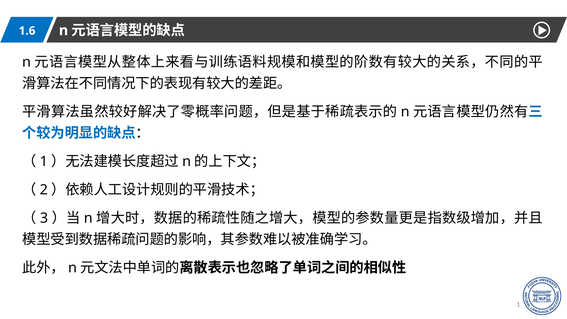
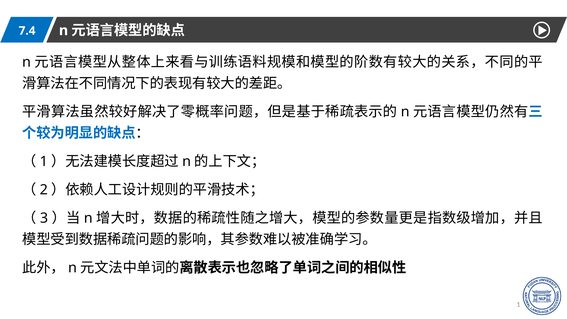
1.6: 1.6 -> 7.4 (27, 31)
